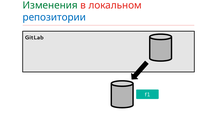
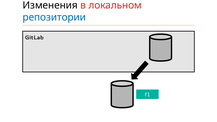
Изменения colour: green -> black (50, 5)
